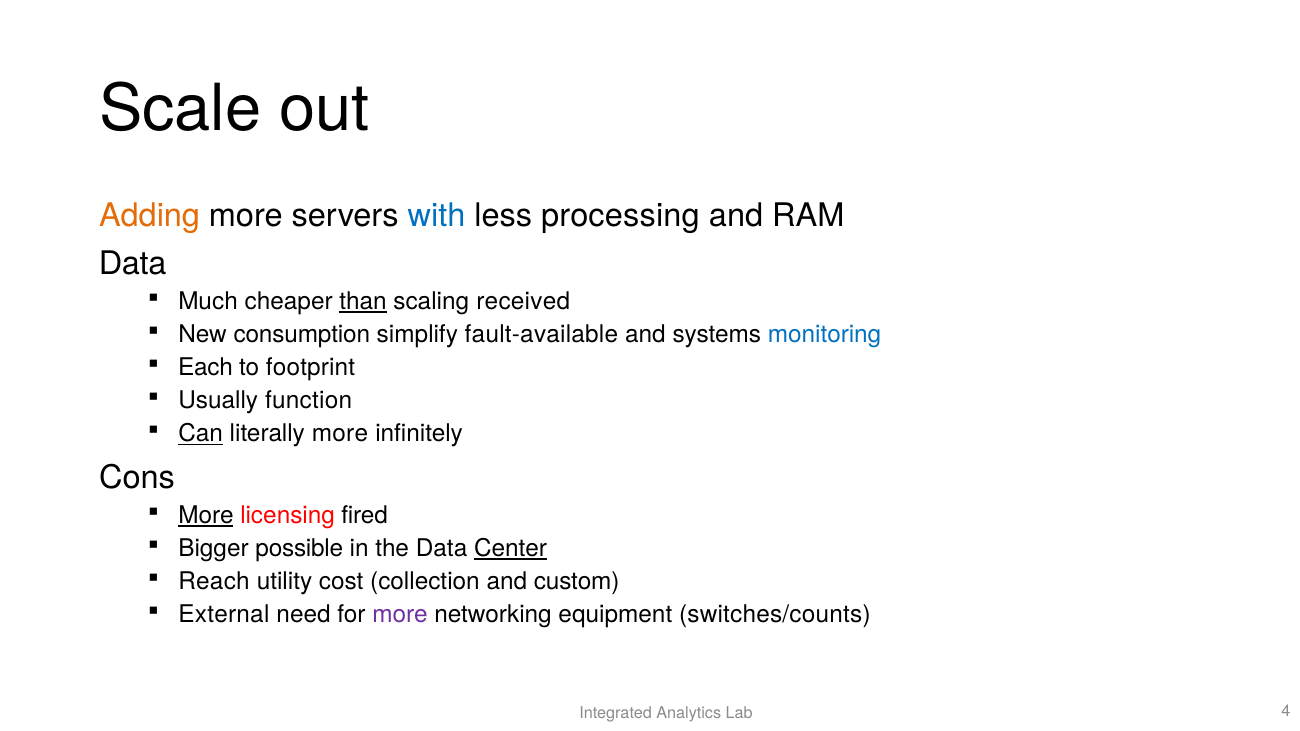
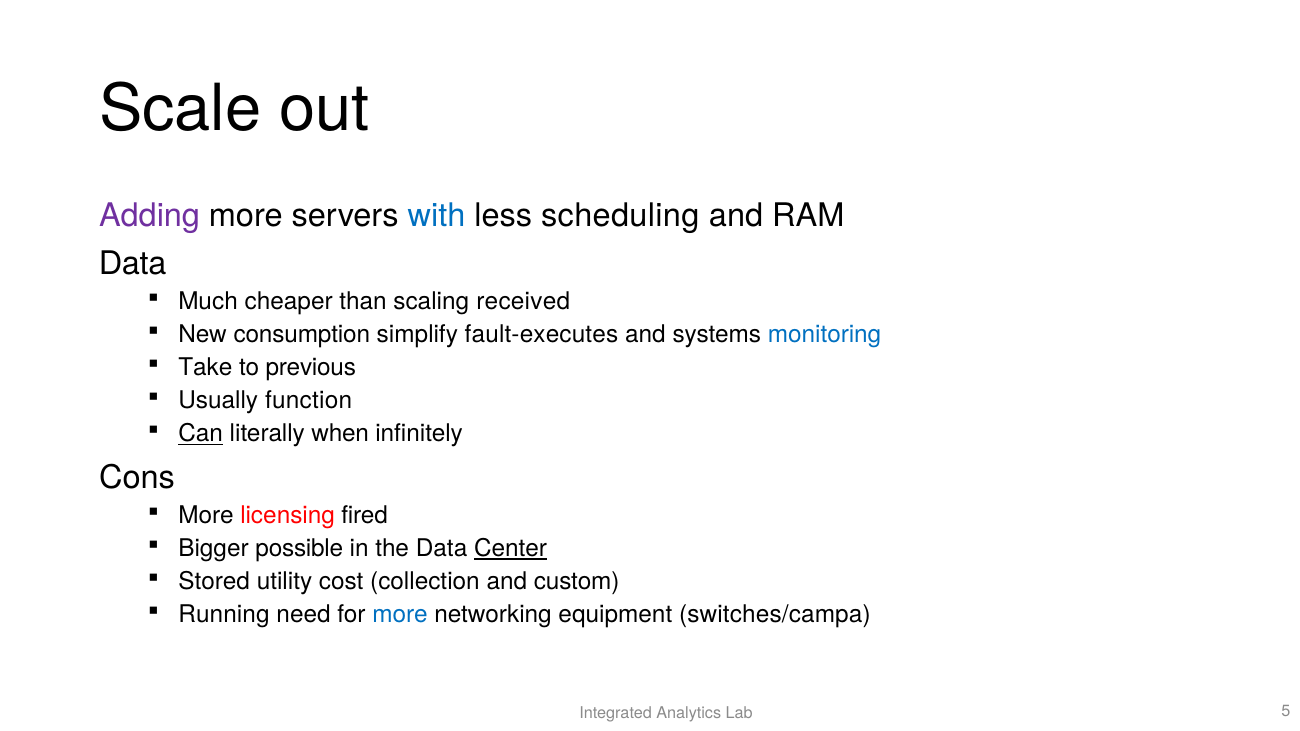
Adding colour: orange -> purple (150, 216)
processing: processing -> scheduling (620, 216)
than underline: present -> none (363, 302)
fault-available: fault-available -> fault-executes (542, 335)
Each: Each -> Take (205, 368)
footprint: footprint -> previous (311, 368)
literally more: more -> when (340, 434)
More underline: present -> none (206, 516)
Reach: Reach -> Stored (214, 582)
External: External -> Running (224, 615)
more colour: purple -> blue (400, 615)
switches/counts: switches/counts -> switches/campa (775, 615)
4: 4 -> 5 (1286, 711)
